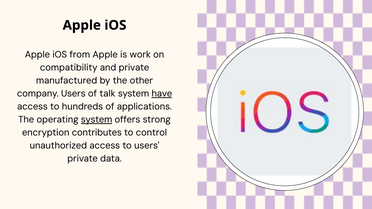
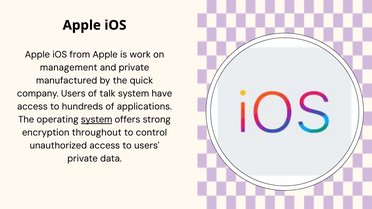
compatibility: compatibility -> management (69, 68)
other: other -> quick (141, 81)
have underline: present -> none (162, 94)
contributes: contributes -> throughout (97, 133)
